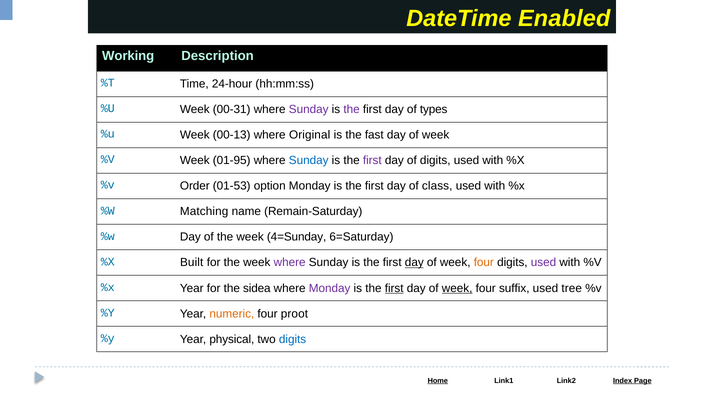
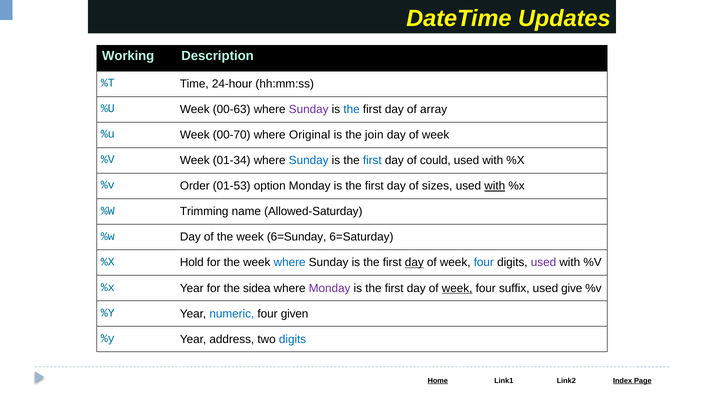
Enabled: Enabled -> Updates (564, 18)
00-31: 00-31 -> 00-63 (232, 109)
the colour: purple -> blue (352, 109)
types: types -> array (434, 109)
00-13: 00-13 -> 00-70 (232, 135)
fast: fast -> join (374, 135)
01-95: 01-95 -> 01-34 (232, 160)
first colour: purple -> blue (372, 160)
of digits: digits -> could (435, 160)
class: class -> sizes (437, 186)
with underline: none -> present (495, 186)
Matching: Matching -> Trimming (204, 212)
Remain-Saturday: Remain-Saturday -> Allowed-Saturday (313, 212)
4=Sunday: 4=Sunday -> 6=Sunday (297, 237)
Built: Built -> Hold (192, 263)
where colour: purple -> blue (290, 263)
four colour: orange -> blue (484, 263)
first underline: present -> none (394, 288)
tree: tree -> give (572, 288)
numeric colour: orange -> blue (232, 314)
proot: proot -> given (295, 314)
physical: physical -> address (232, 339)
